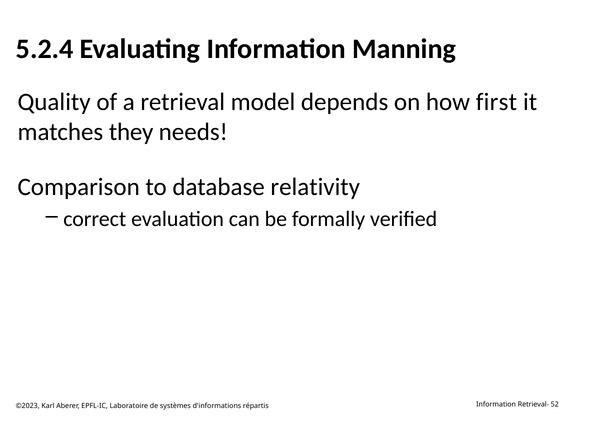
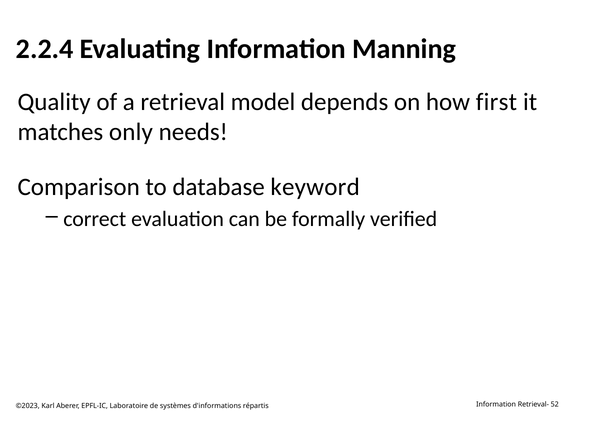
5.2.4: 5.2.4 -> 2.2.4 (45, 49)
they: they -> only (131, 132)
relativity: relativity -> keyword (315, 187)
